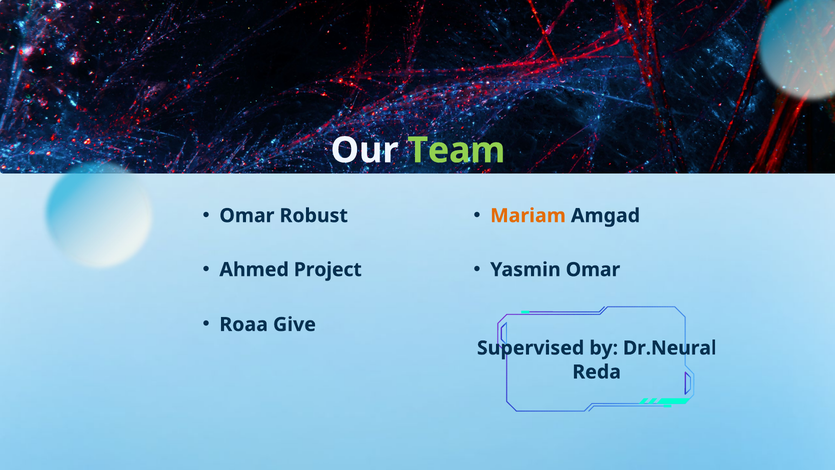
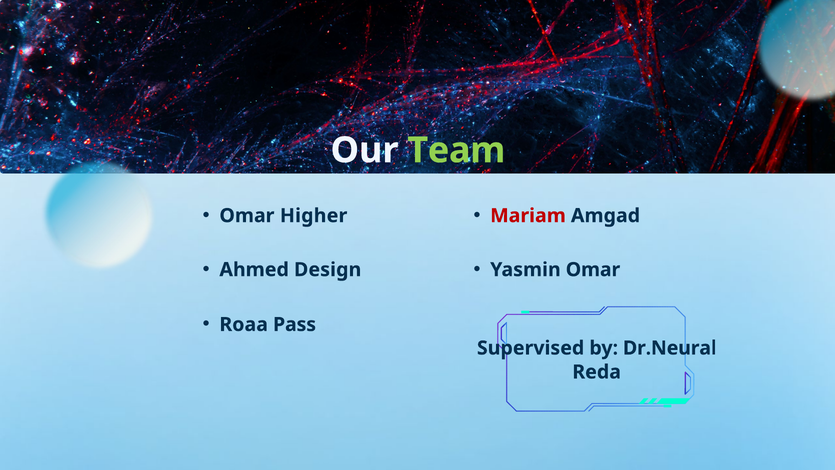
Robust: Robust -> Higher (314, 216)
Mariam colour: orange -> red (528, 216)
Project: Project -> Design (328, 270)
Give: Give -> Pass (295, 324)
